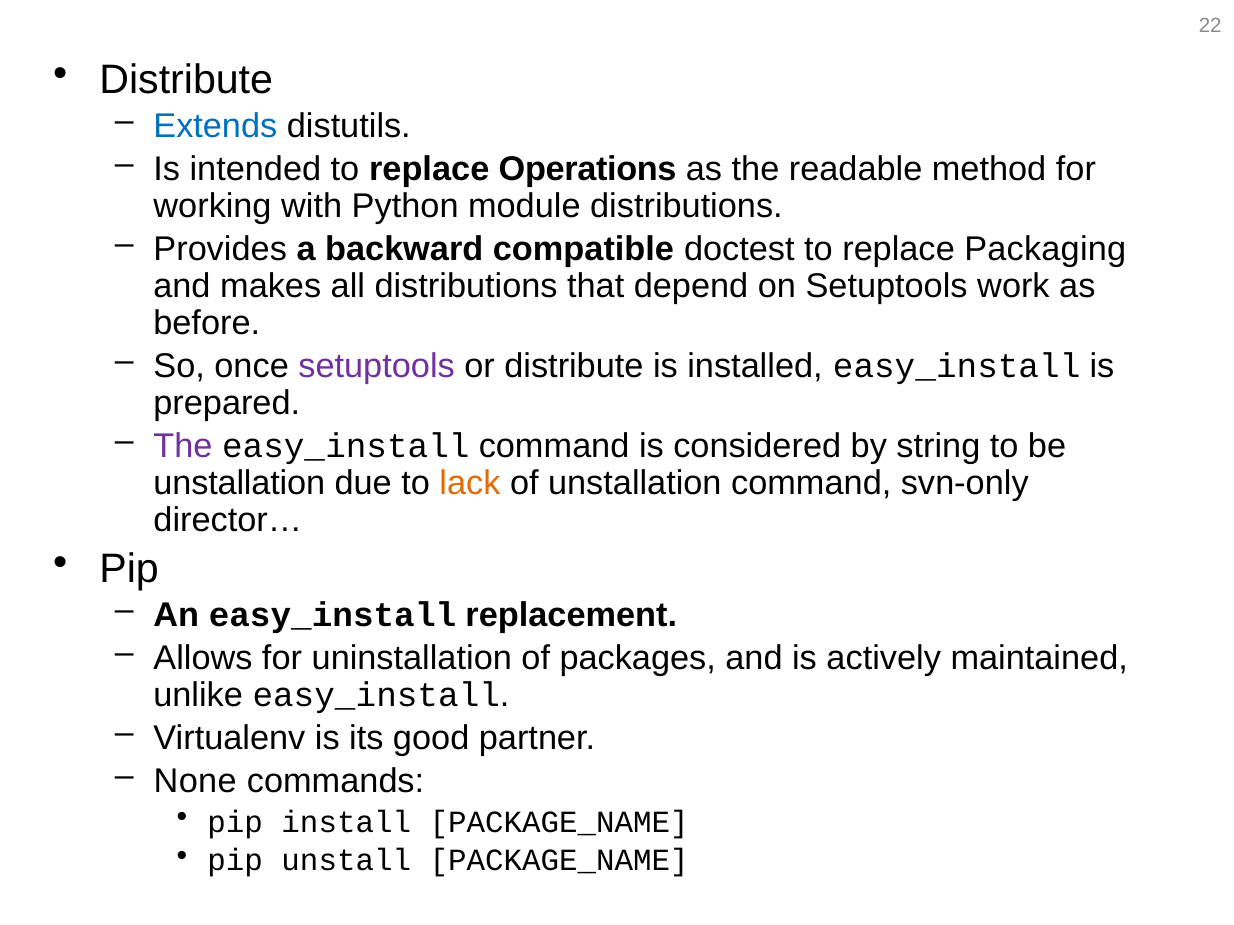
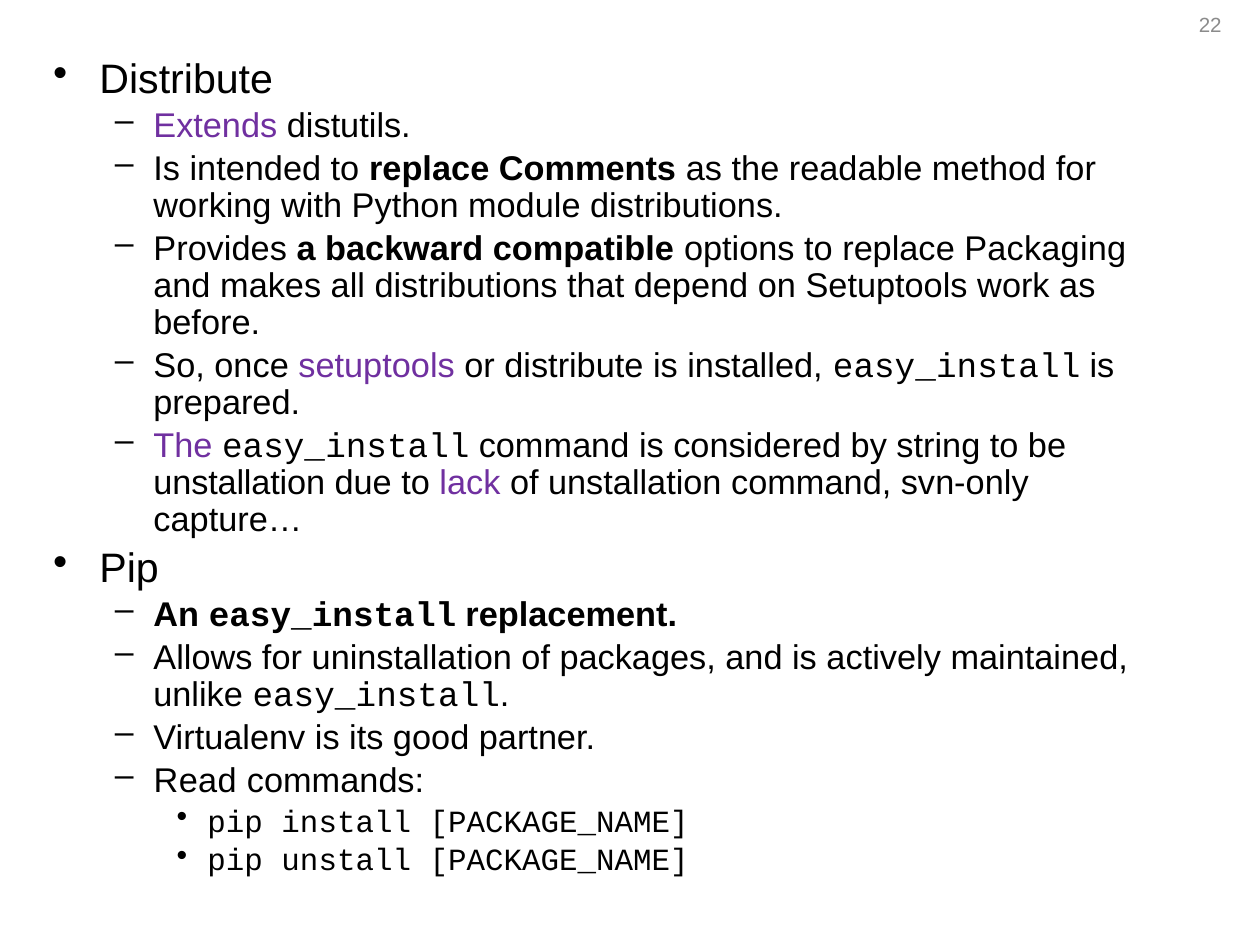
Extends colour: blue -> purple (215, 126)
Operations: Operations -> Comments (587, 169)
doctest: doctest -> options (739, 249)
lack colour: orange -> purple (470, 484)
director…: director… -> capture… (228, 521)
None: None -> Read (195, 782)
